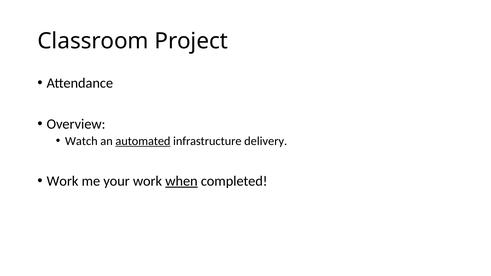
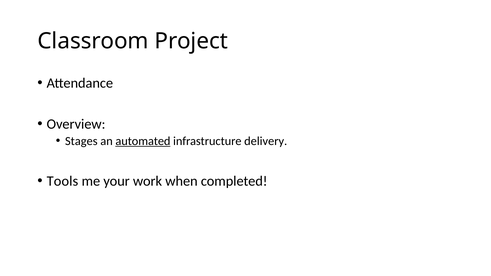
Watch: Watch -> Stages (81, 141)
Work: Work -> Tools (62, 181)
when underline: present -> none (181, 181)
